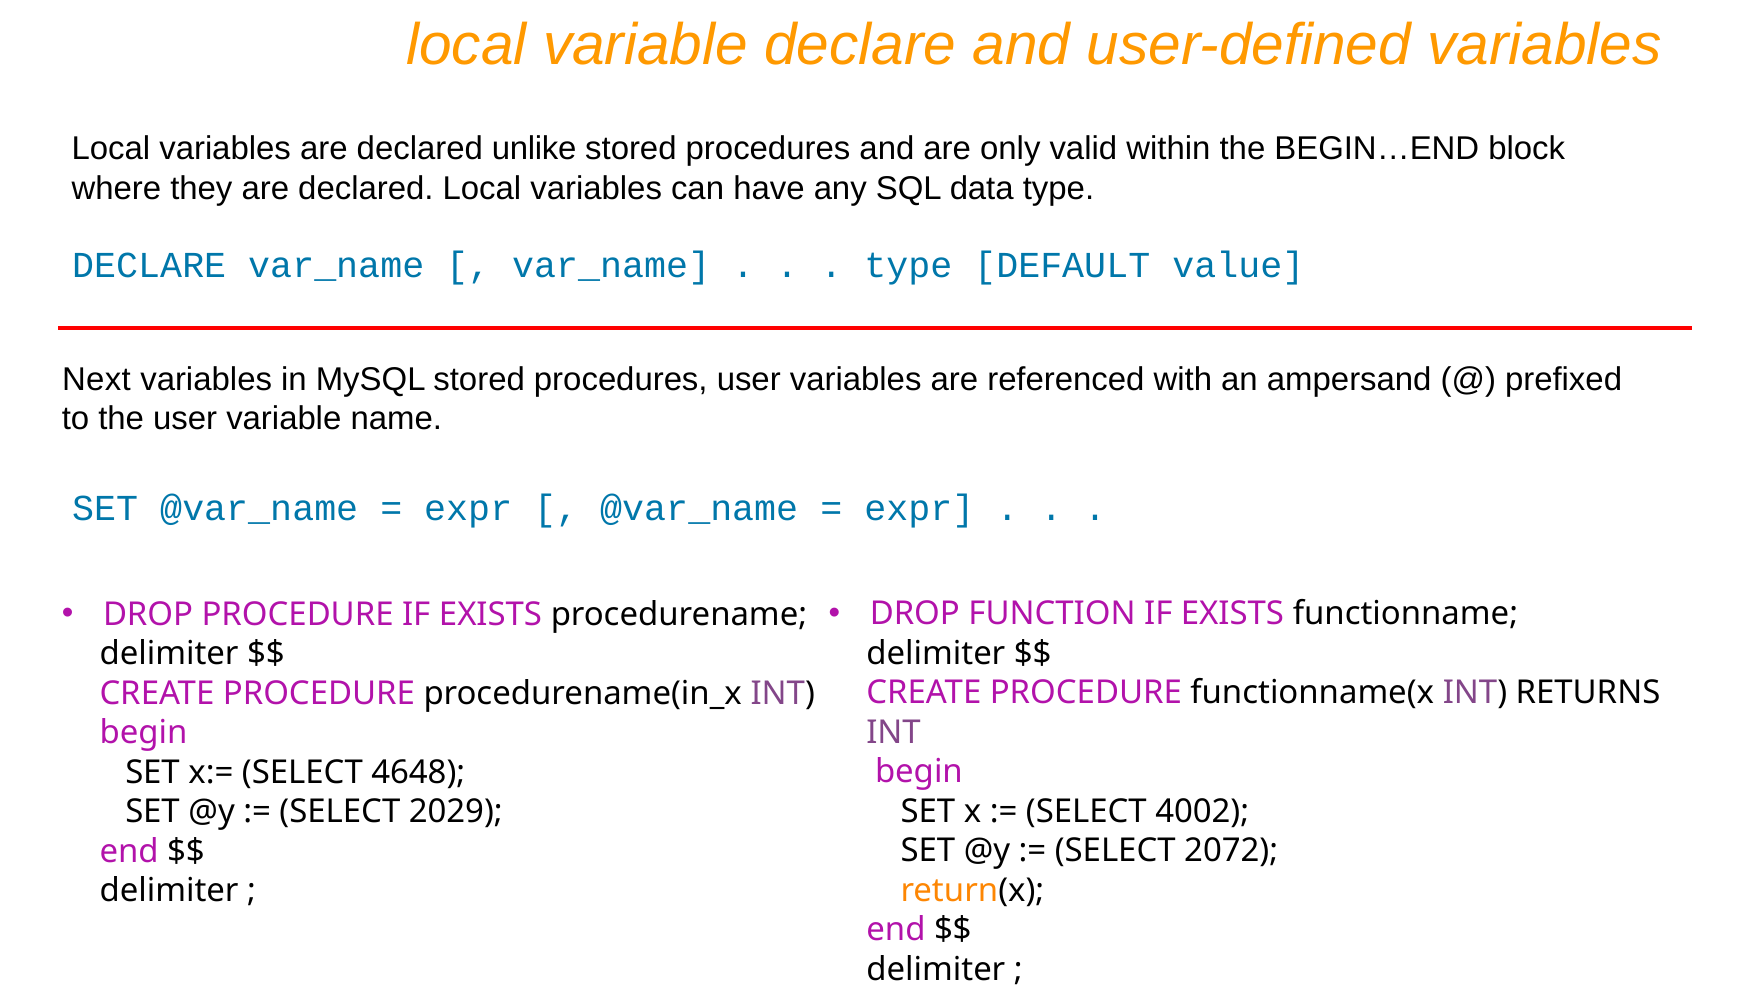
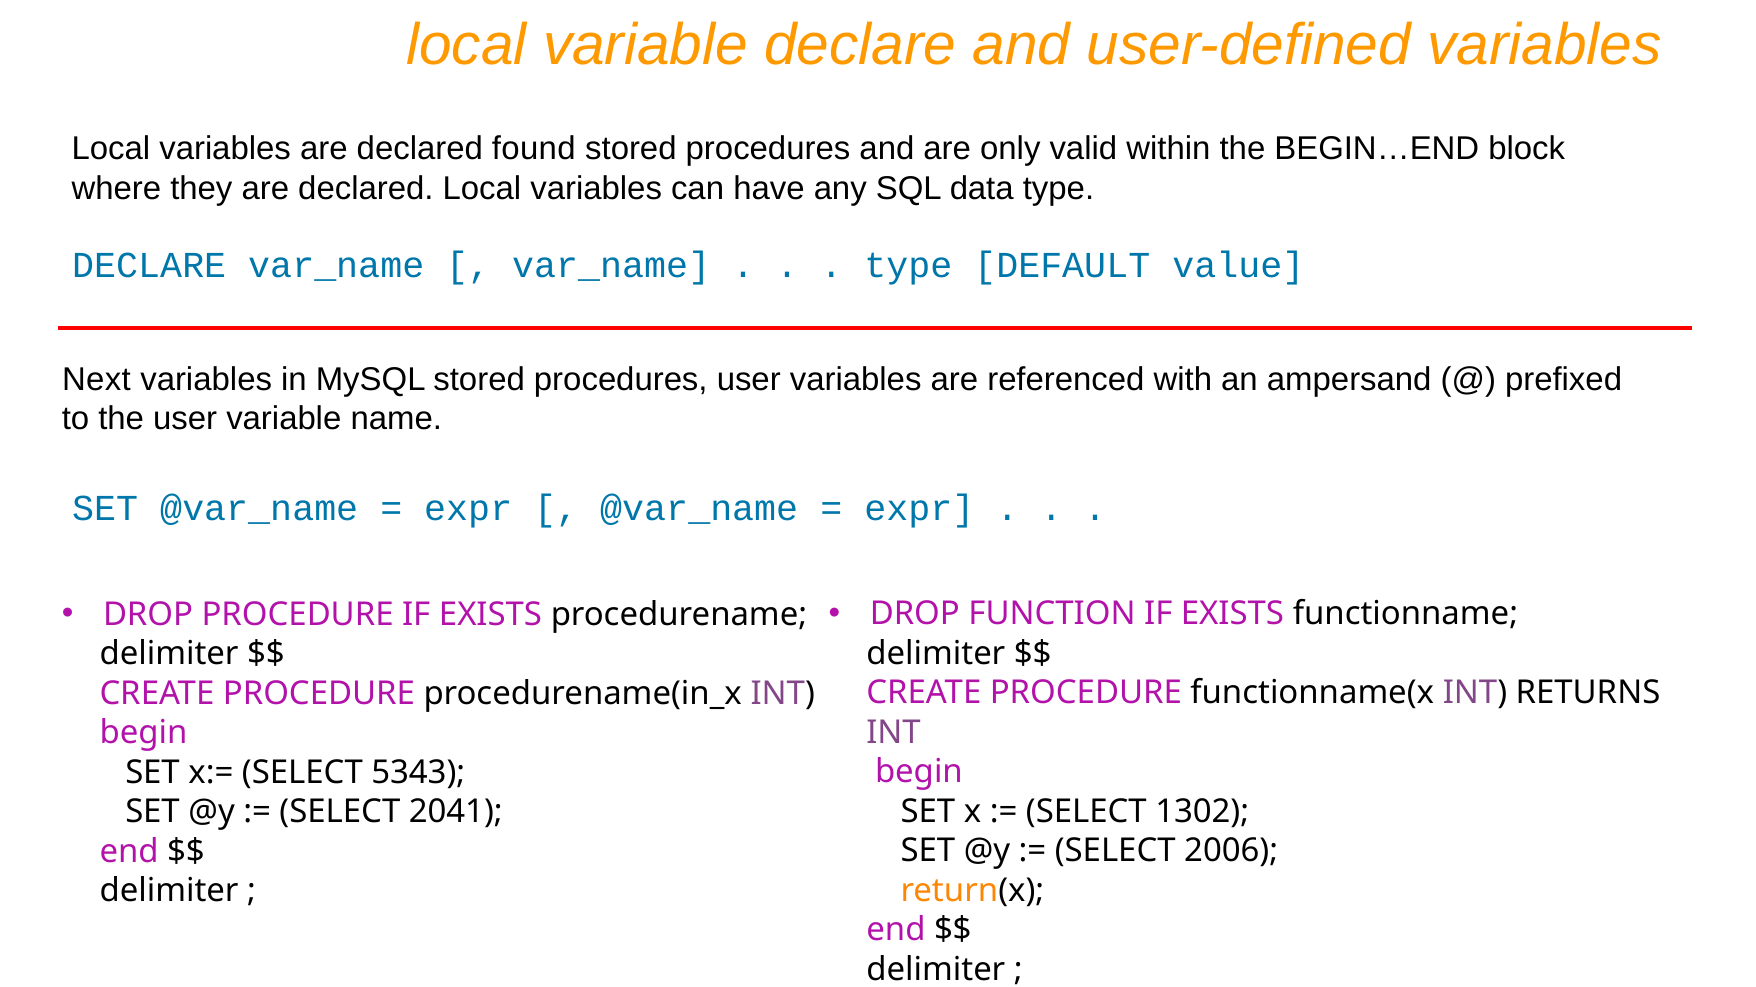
unlike: unlike -> found (534, 149)
4648: 4648 -> 5343 (418, 773)
4002: 4002 -> 1302 (1202, 812)
2029: 2029 -> 2041 (456, 813)
2072: 2072 -> 2006 (1231, 852)
